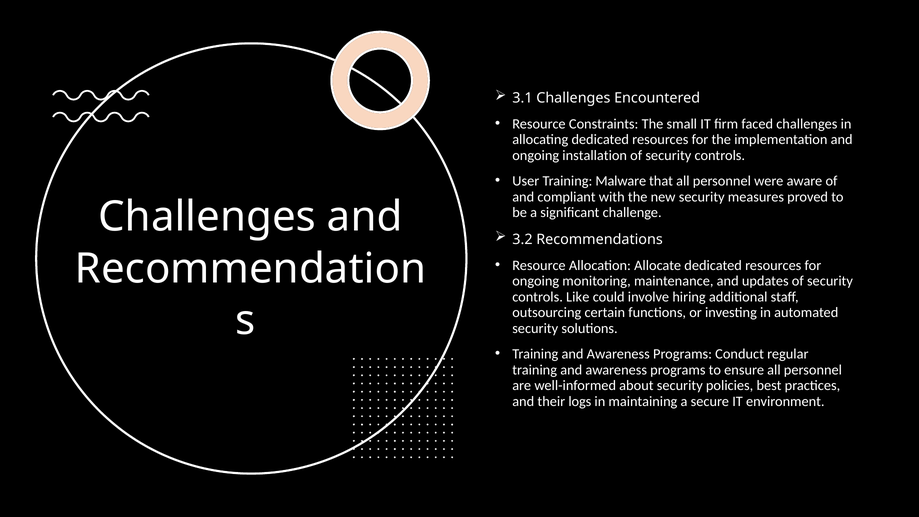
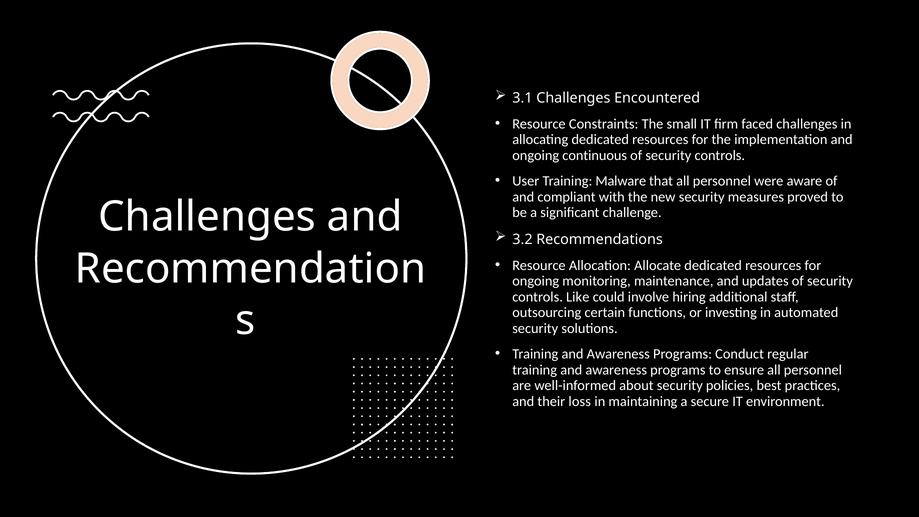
installation: installation -> continuous (595, 156)
logs: logs -> loss (580, 401)
